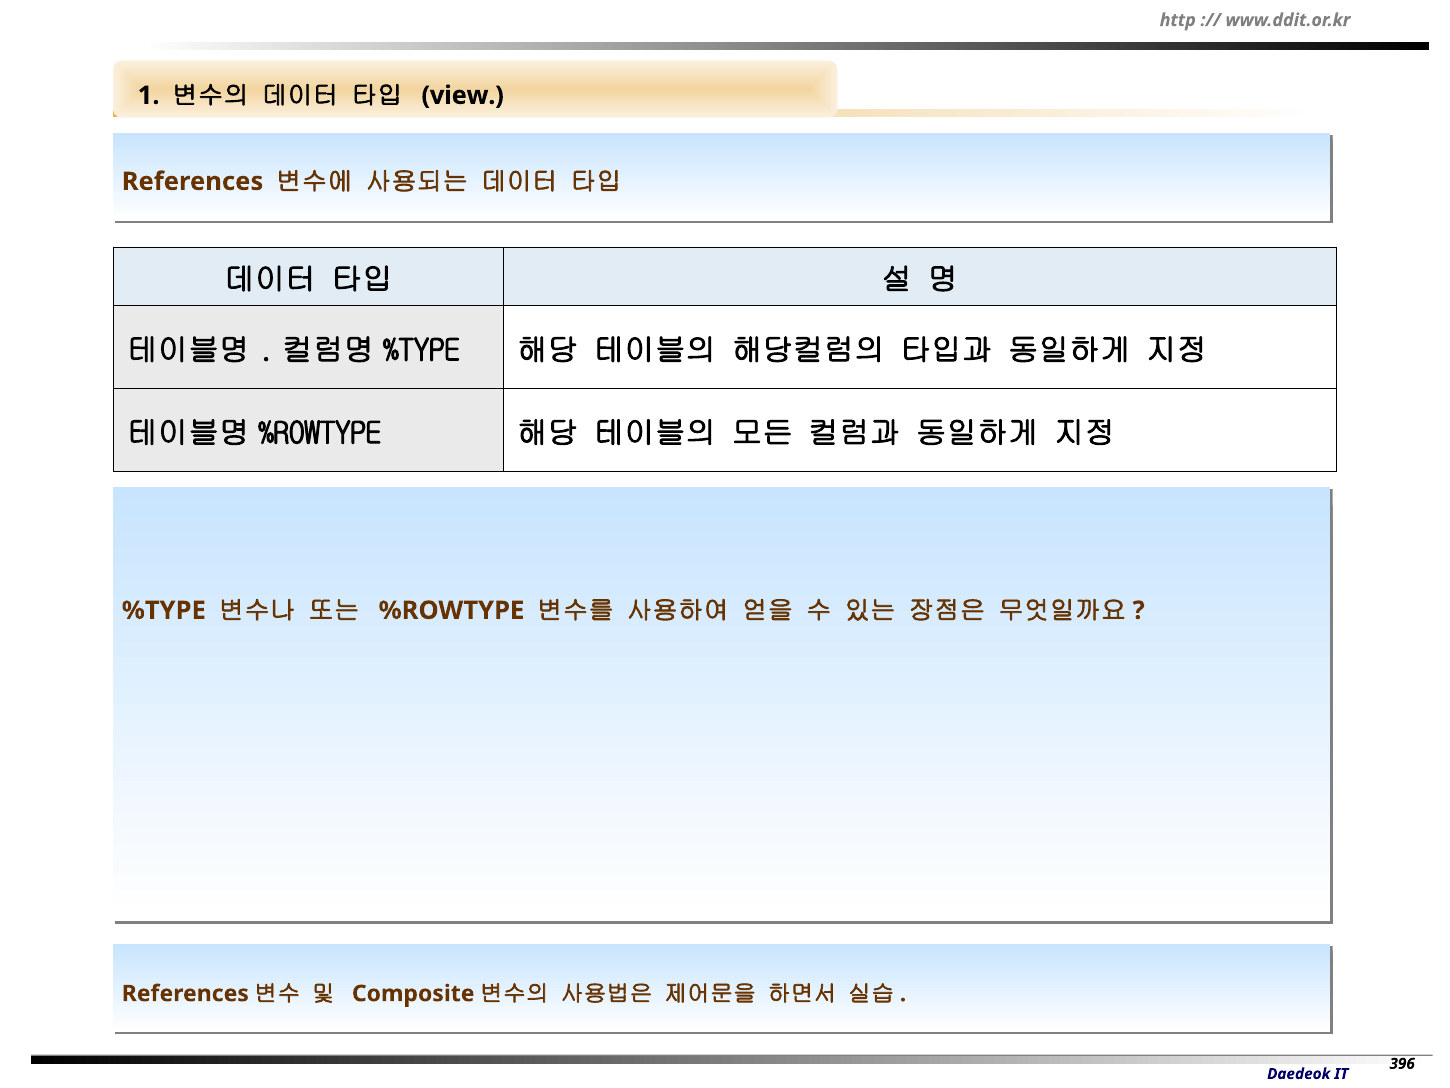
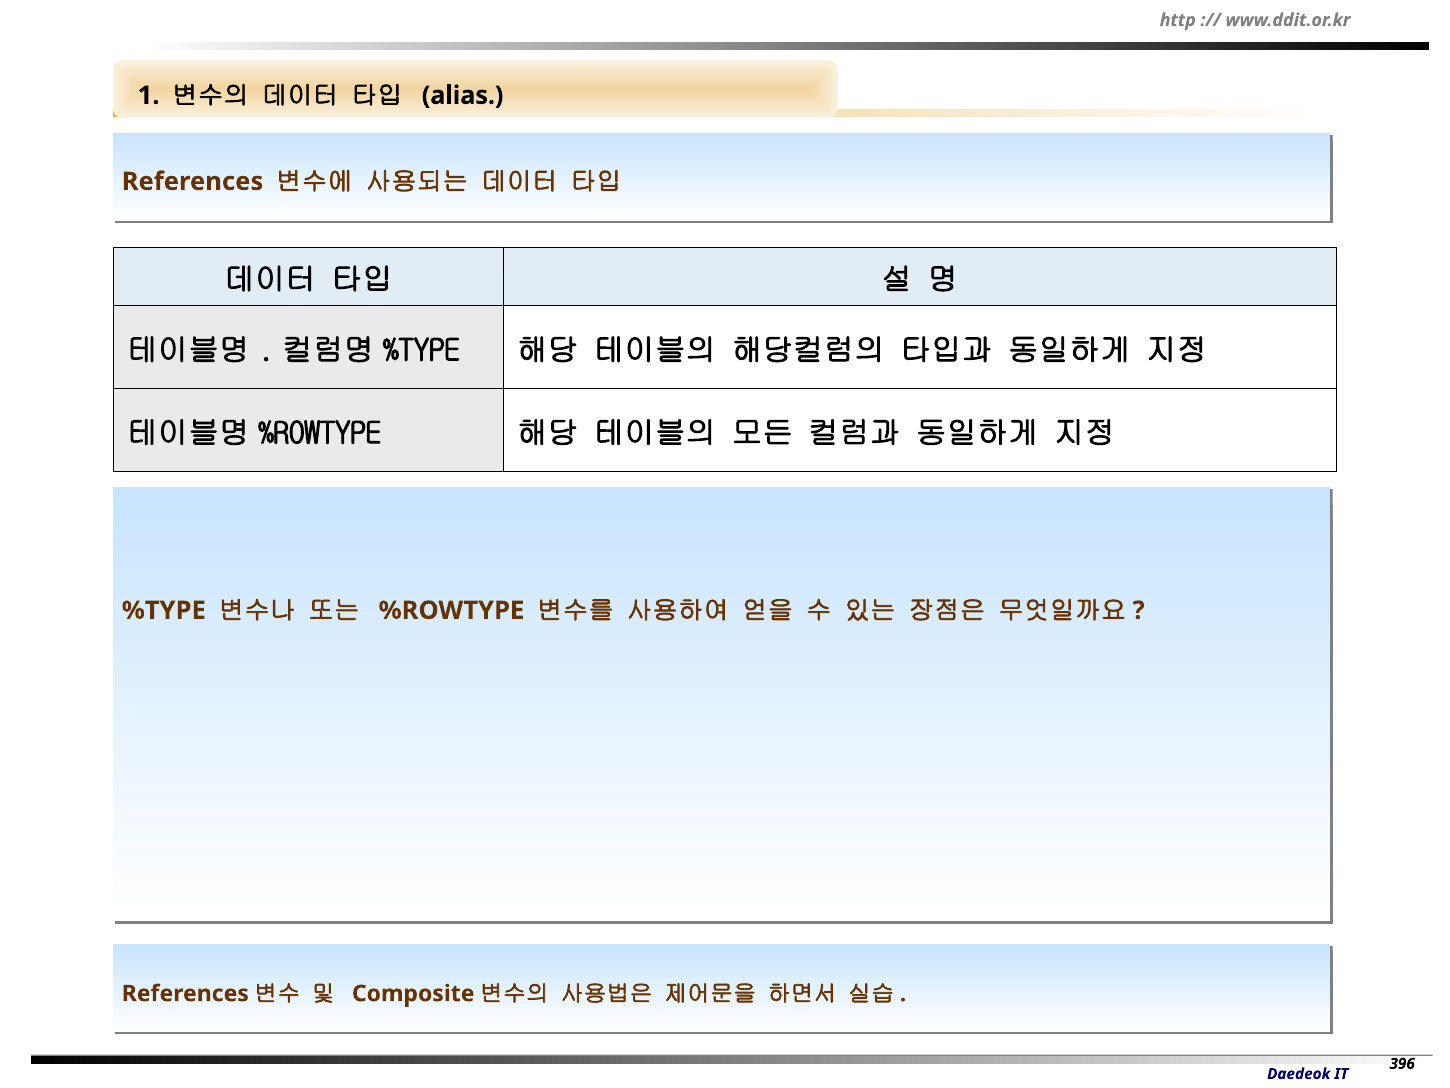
view: view -> alias (463, 95)
